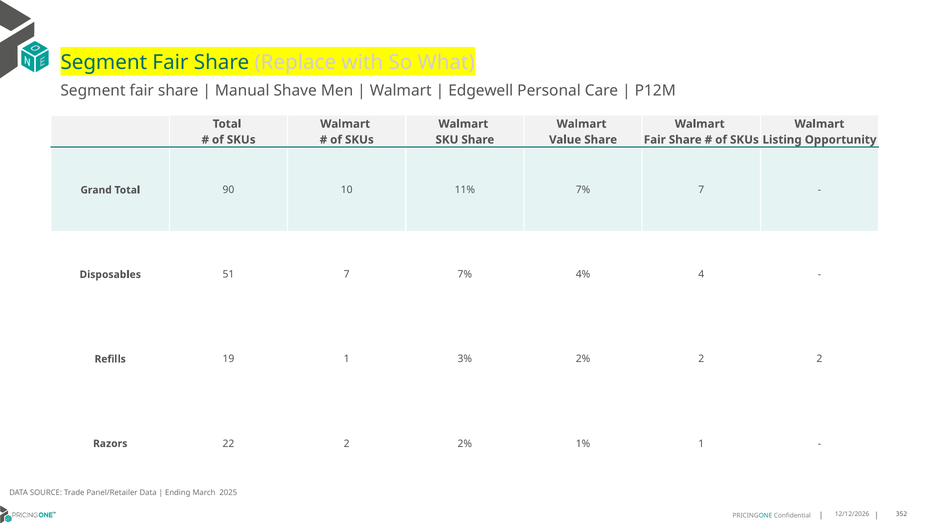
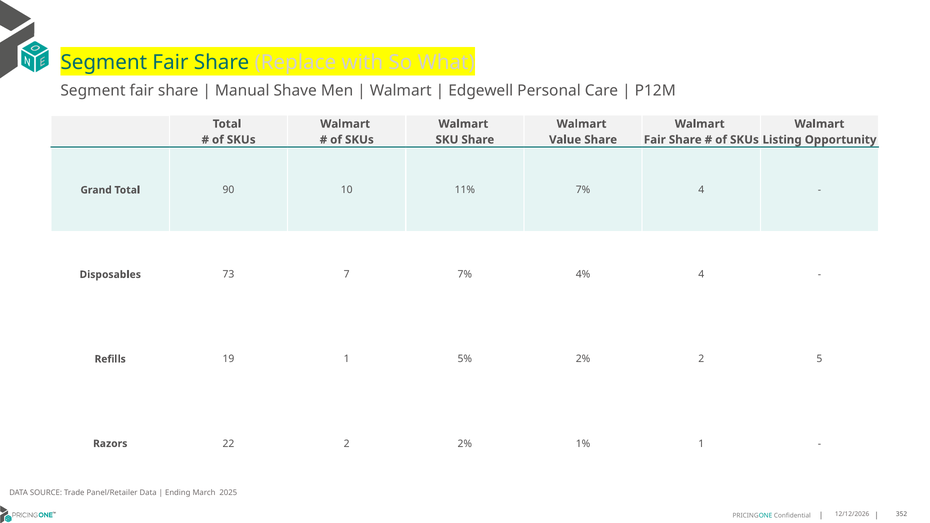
7% 7: 7 -> 4 (701, 190)
51: 51 -> 73 (228, 275)
3%: 3% -> 5% (465, 359)
2 2: 2 -> 5 (819, 359)
